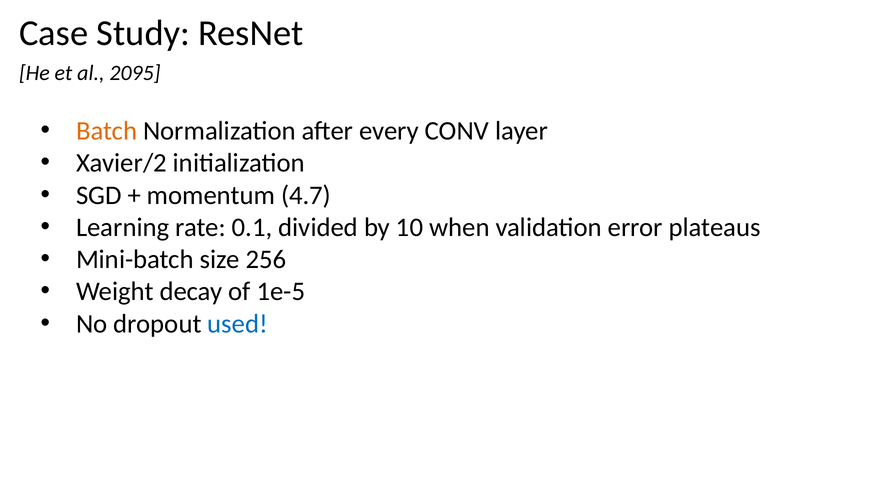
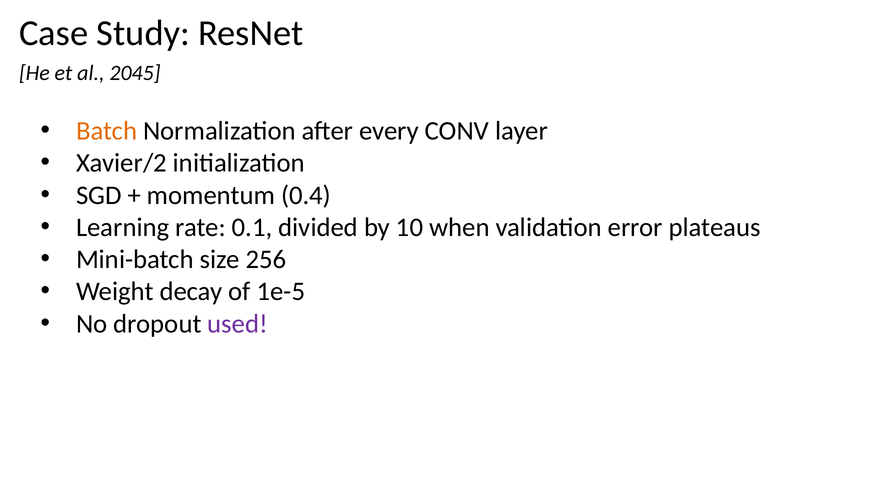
2095: 2095 -> 2045 (135, 73)
4.7: 4.7 -> 0.4 (306, 195)
used colour: blue -> purple (238, 324)
